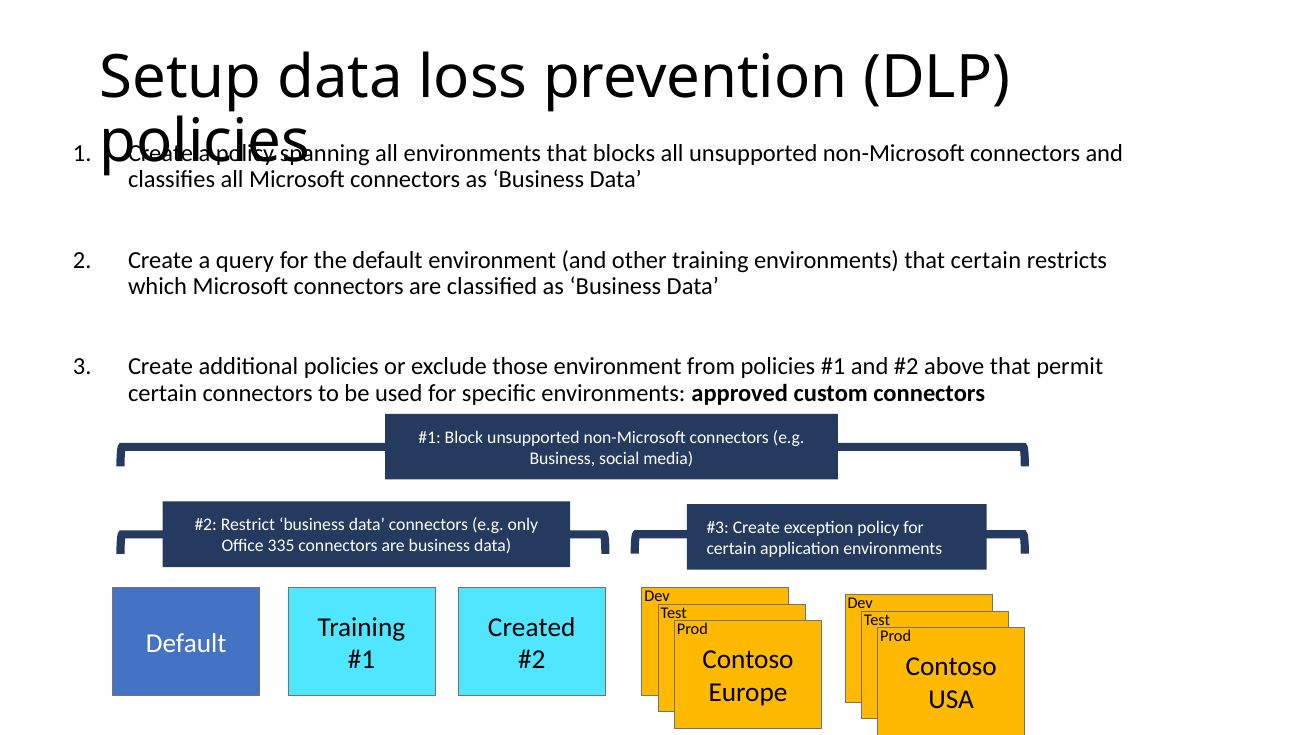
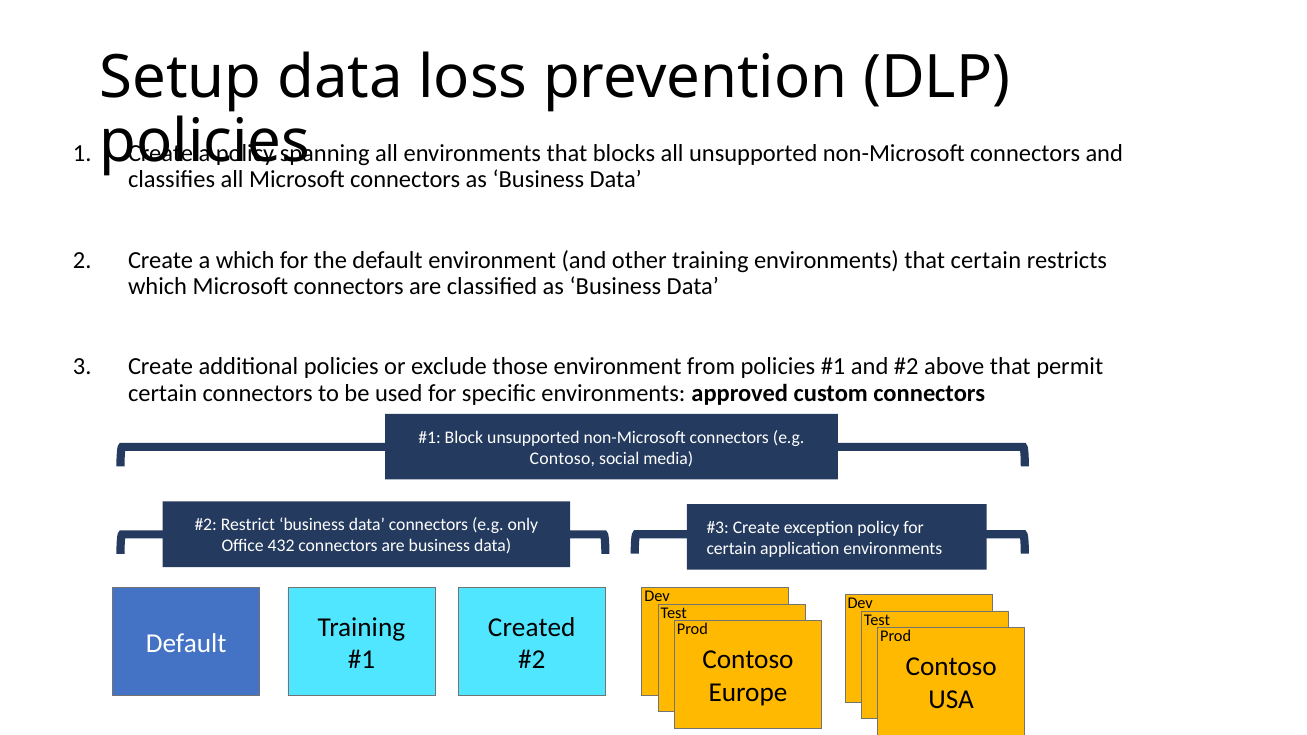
a query: query -> which (245, 260)
Business: Business -> Contoso (562, 459)
335: 335 -> 432 (281, 546)
